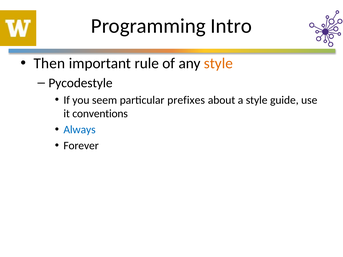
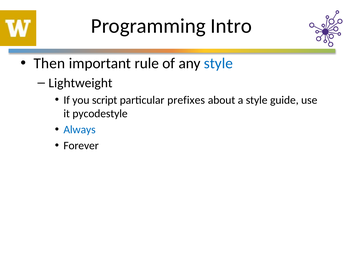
style colour: orange -> blue (218, 63)
Pycodestyle: Pycodestyle -> Lightweight (80, 83)
seem: seem -> script (105, 100)
conventions: conventions -> pycodestyle (100, 114)
